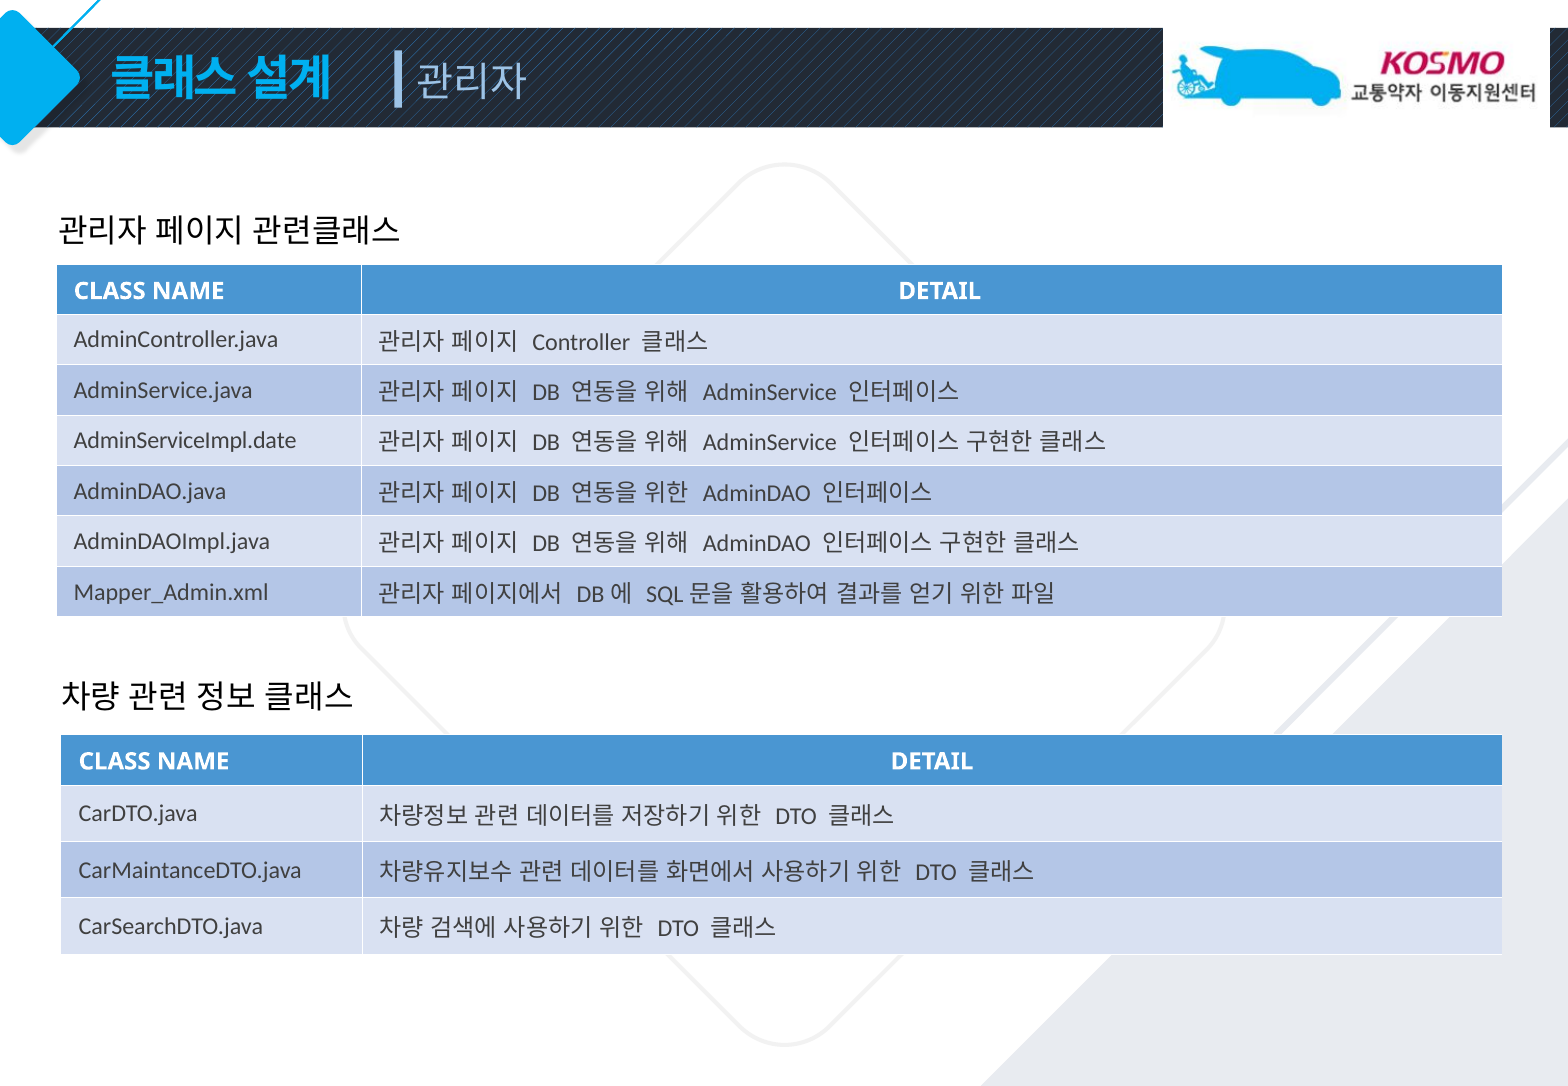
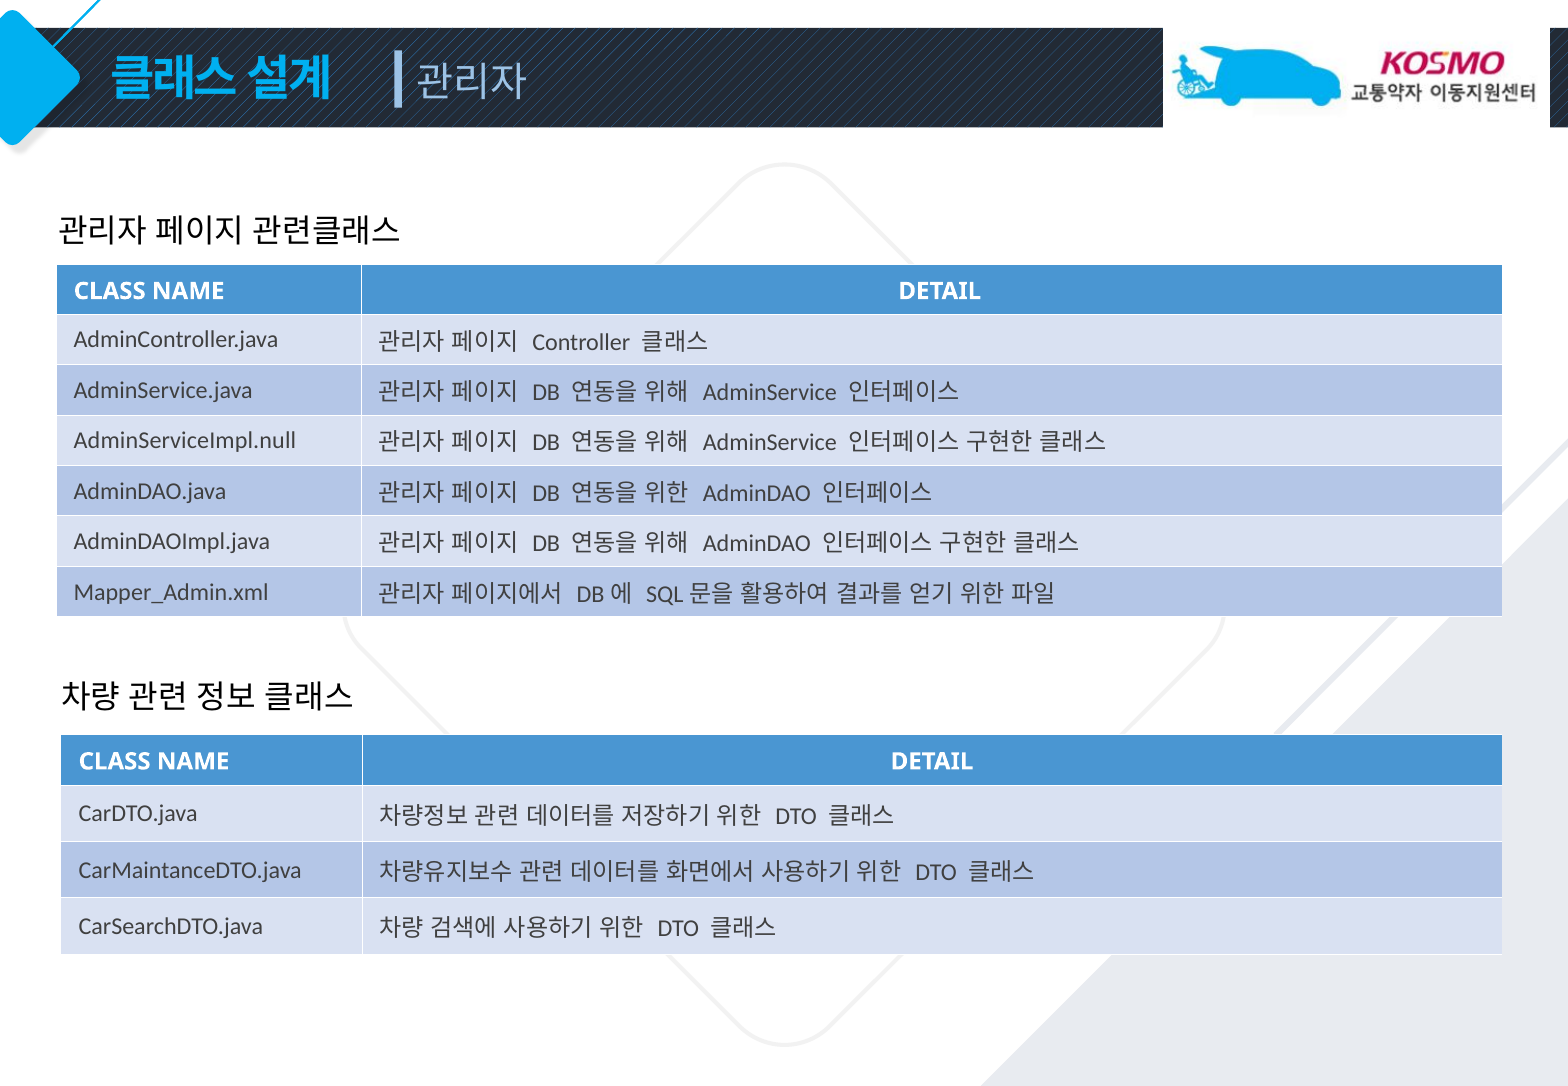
AdminServiceImpl.date: AdminServiceImpl.date -> AdminServiceImpl.null (185, 441)
